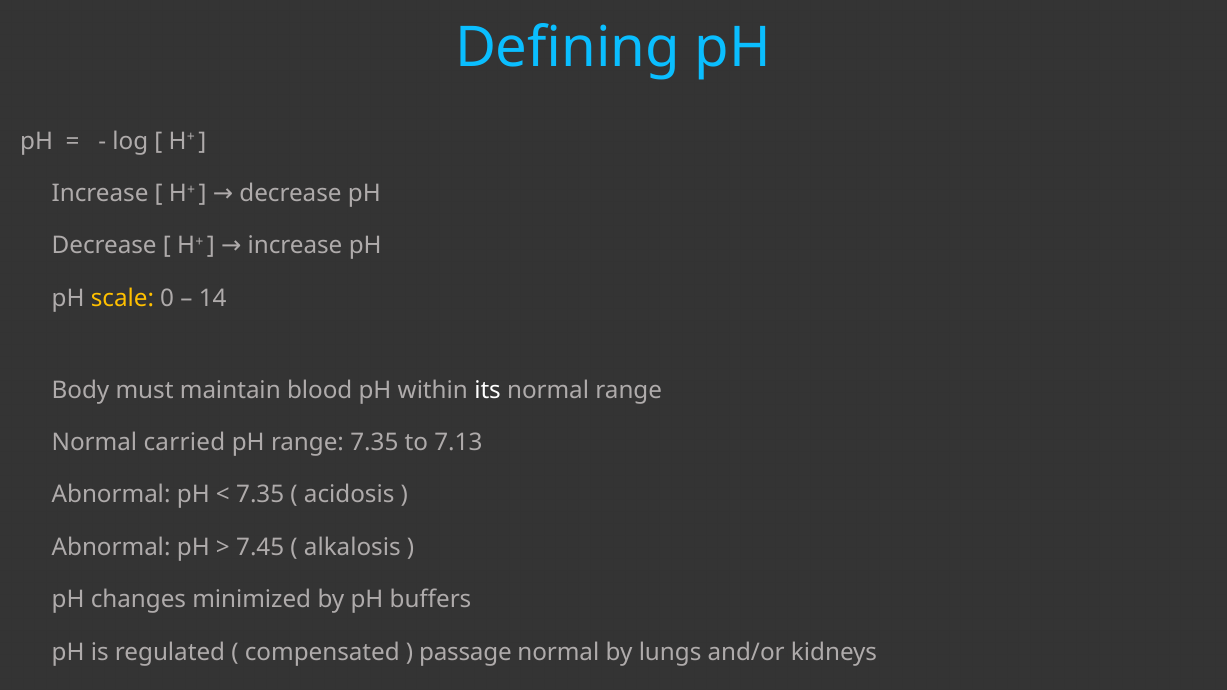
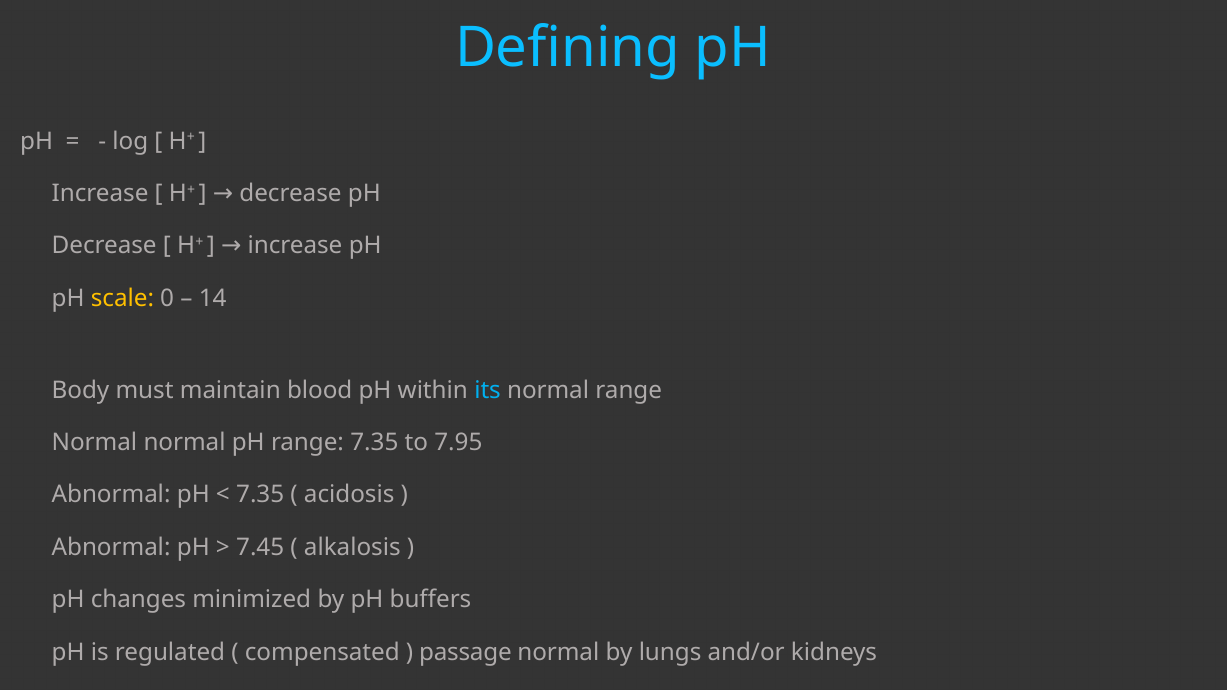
its colour: white -> light blue (488, 390)
Normal carried: carried -> normal (185, 443)
7.13: 7.13 -> 7.95 (458, 443)
